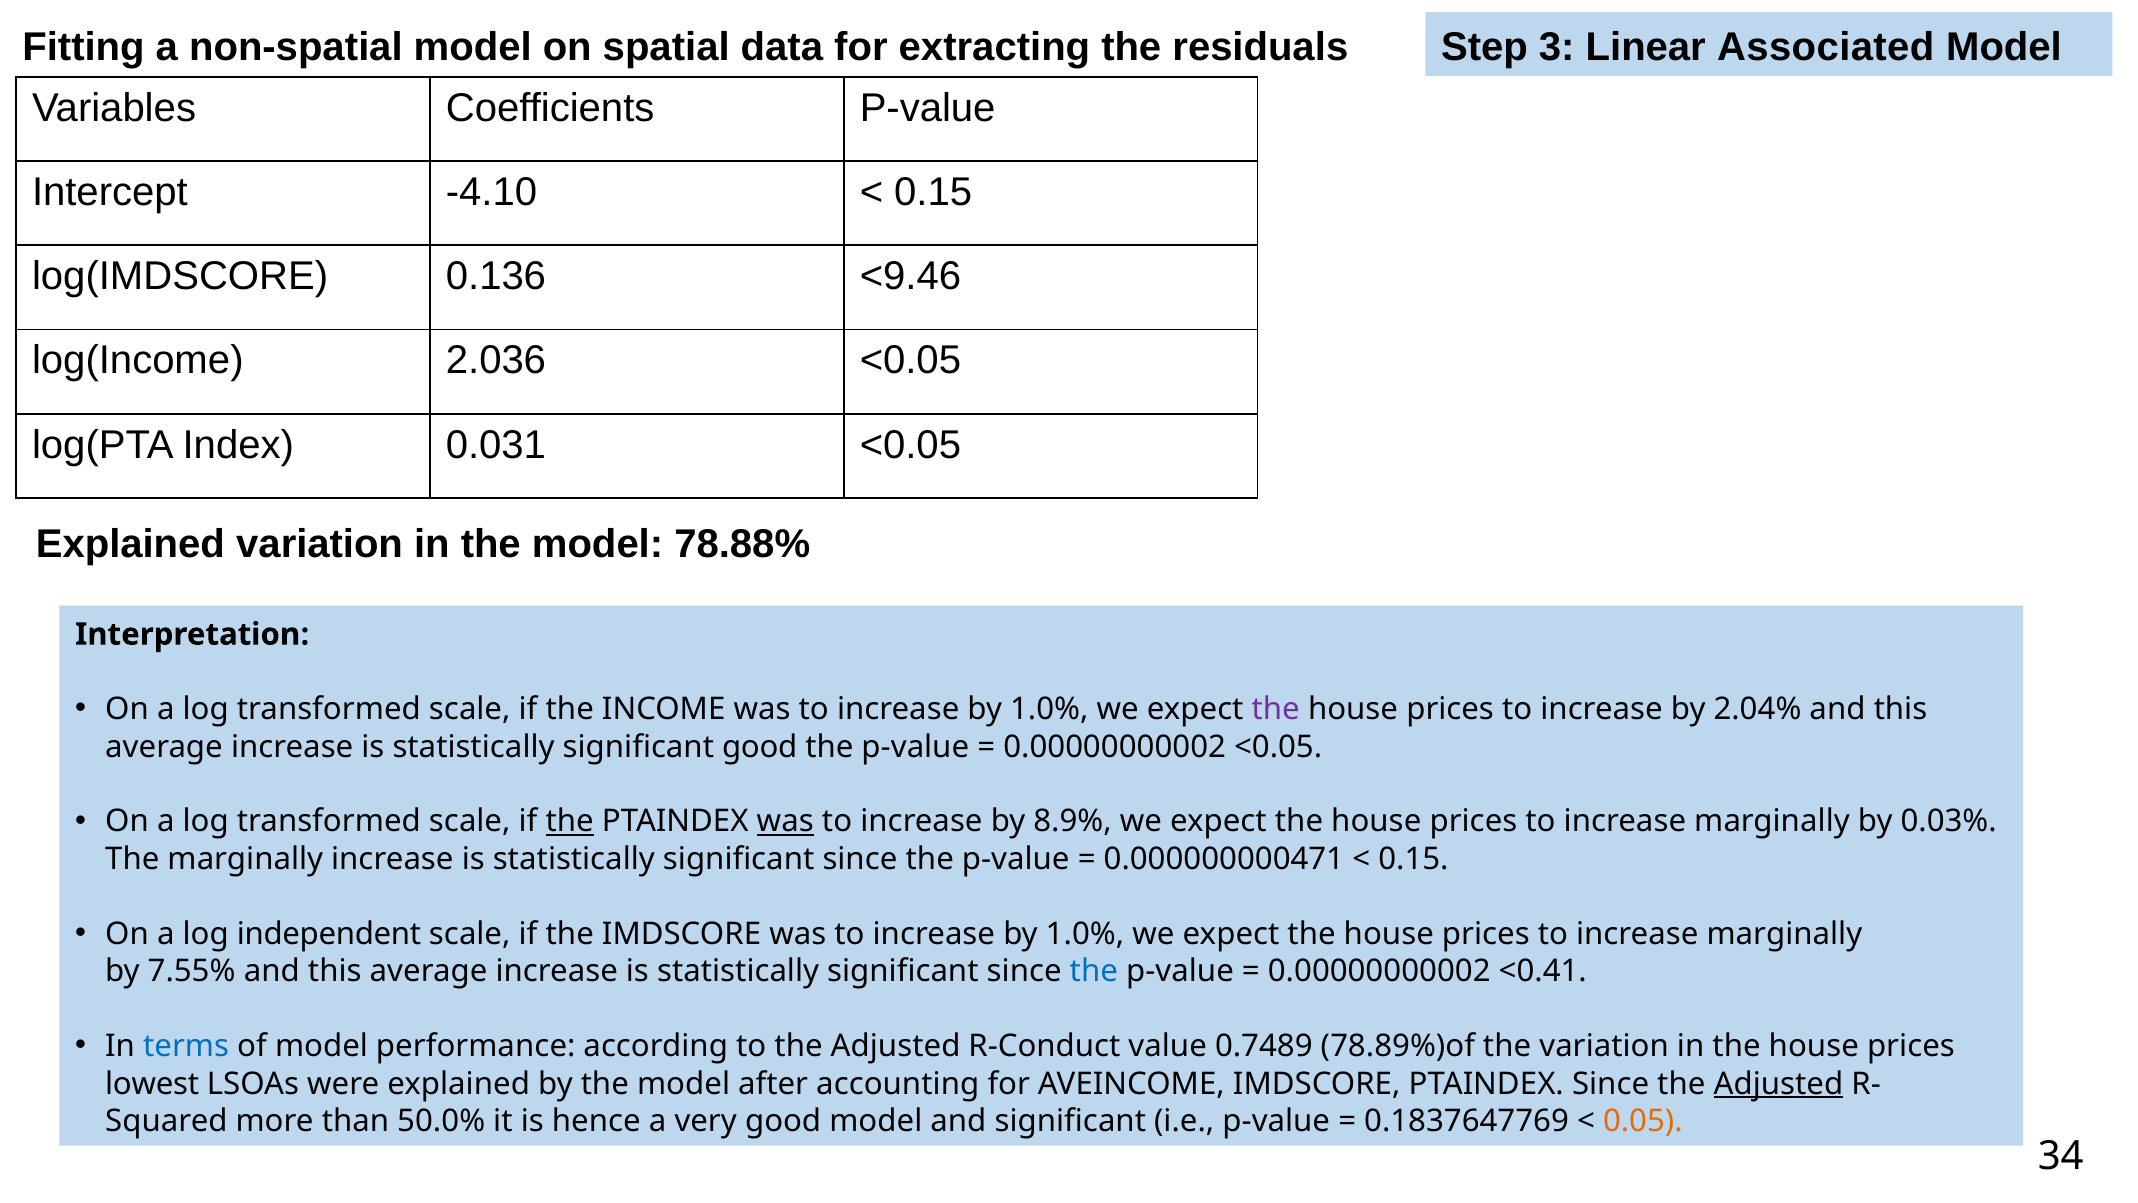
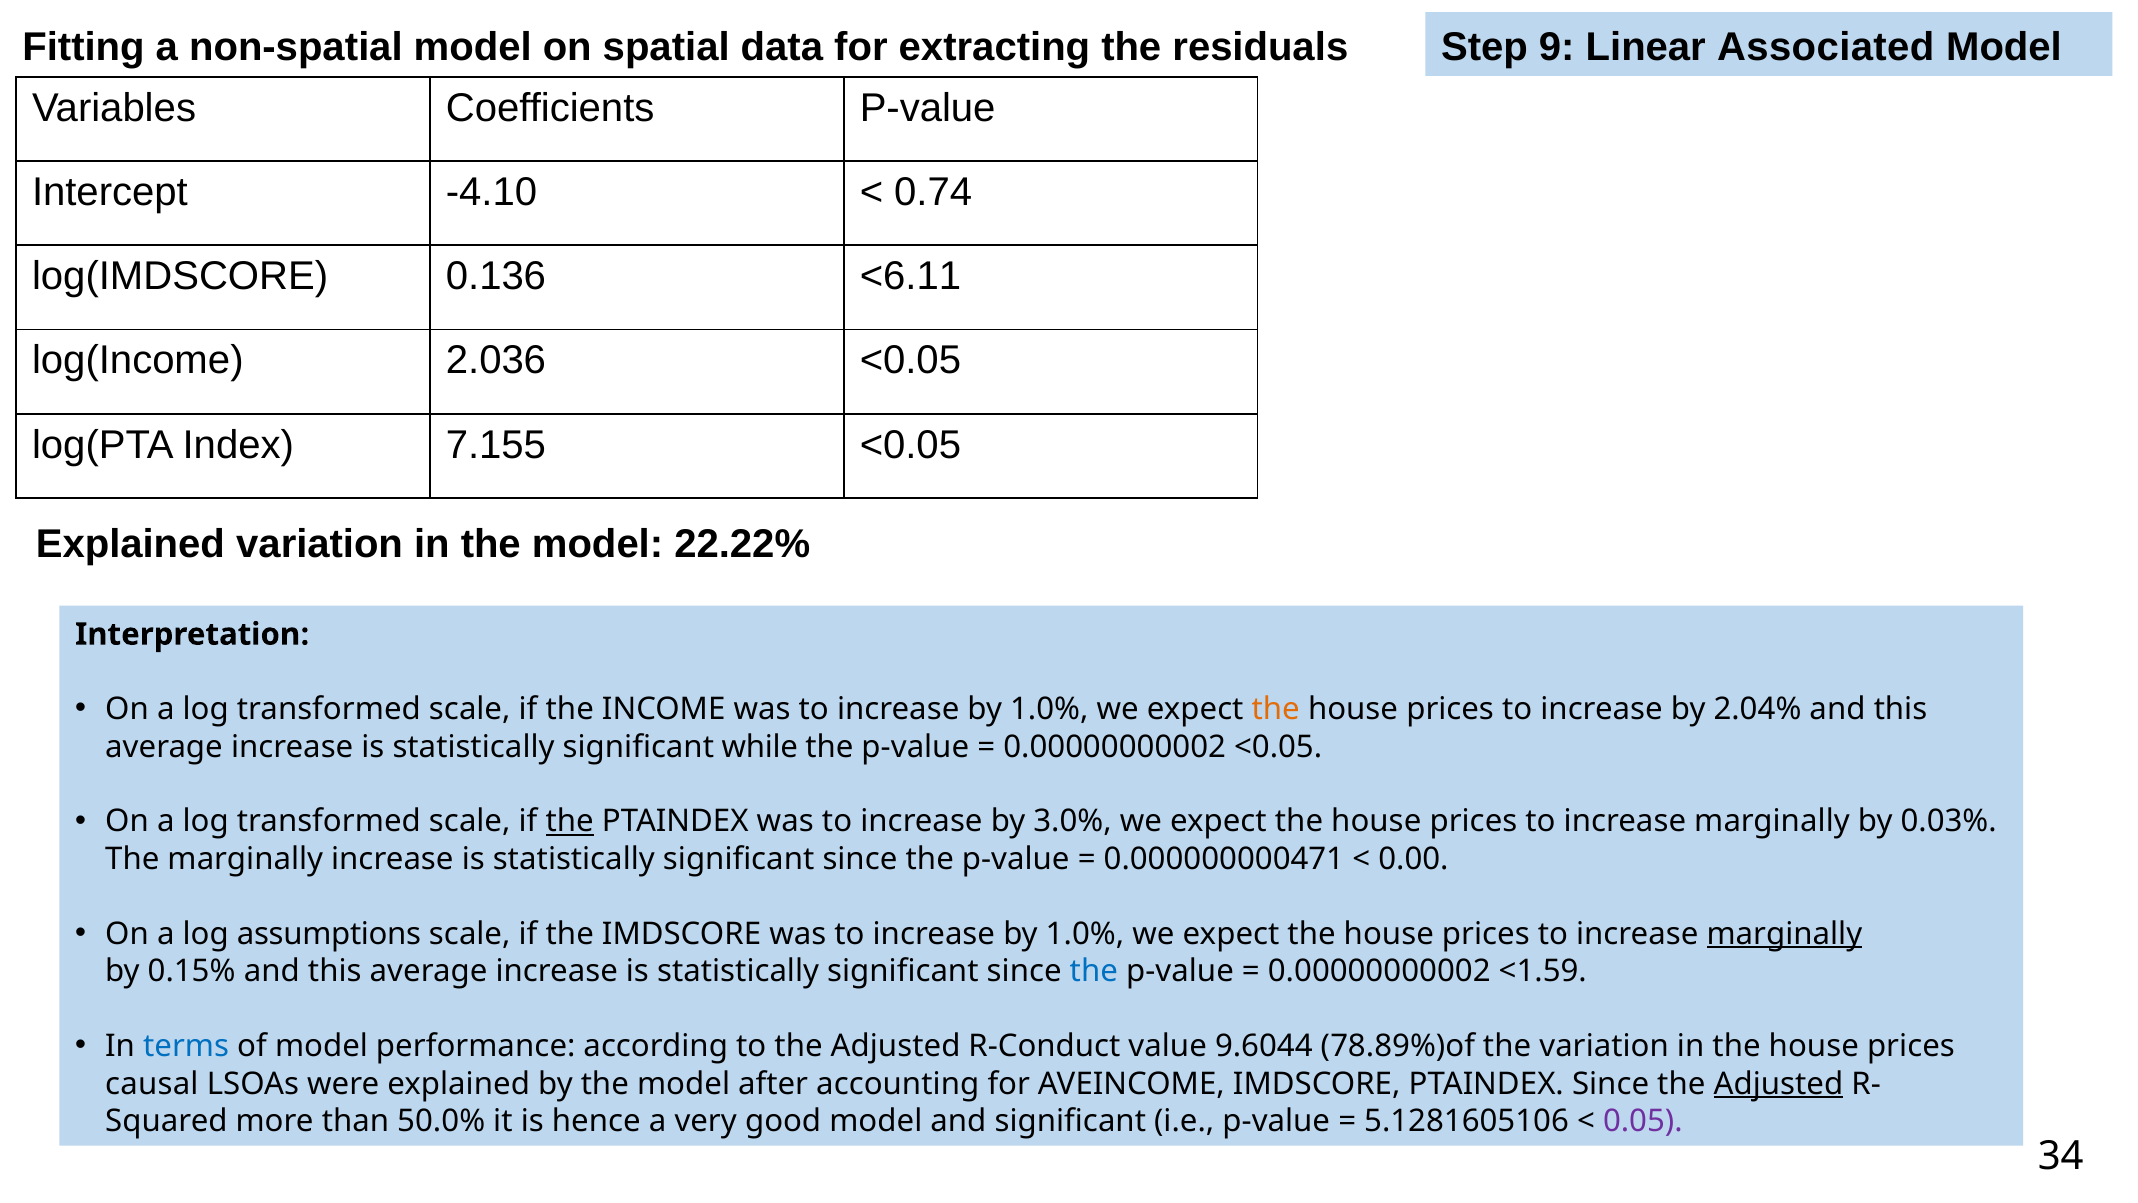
3: 3 -> 9 (1557, 47)
0.15: 0.15 -> 0.74 (933, 192)
<9.46: <9.46 -> <6.11 (910, 276)
0.031: 0.031 -> 7.155 (496, 445)
78.88%: 78.88% -> 22.22% (742, 544)
the colour: purple -> orange (1276, 709)
significant good: good -> while (760, 747)
was underline: present -> none (785, 821)
8.9%: 8.9% -> 3.0% (1073, 821)
0.15: 0.15 -> 0.00 (1413, 859)
independent: independent -> assumptions (329, 934)
marginally underline: none -> present (1784, 934)
7.55%: 7.55% -> 0.15% (192, 971)
<0.41: <0.41 -> <1.59 (1543, 971)
0.7489: 0.7489 -> 9.6044 (1264, 1046)
lowest: lowest -> causal (152, 1083)
0.1837647769: 0.1837647769 -> 5.1281605106 (1467, 1121)
0.05 colour: orange -> purple (1643, 1121)
